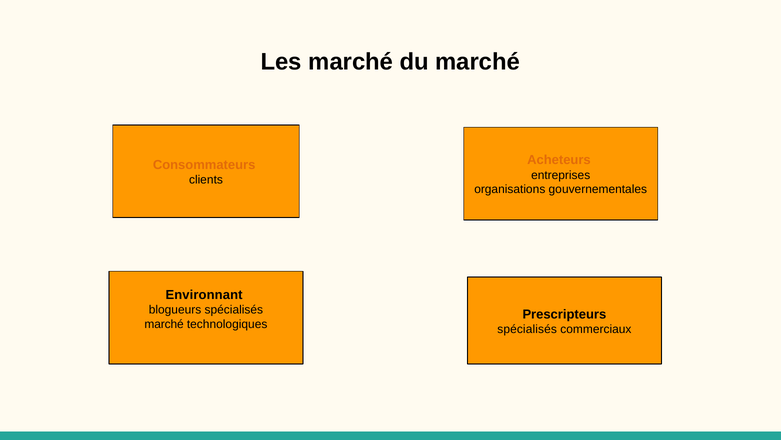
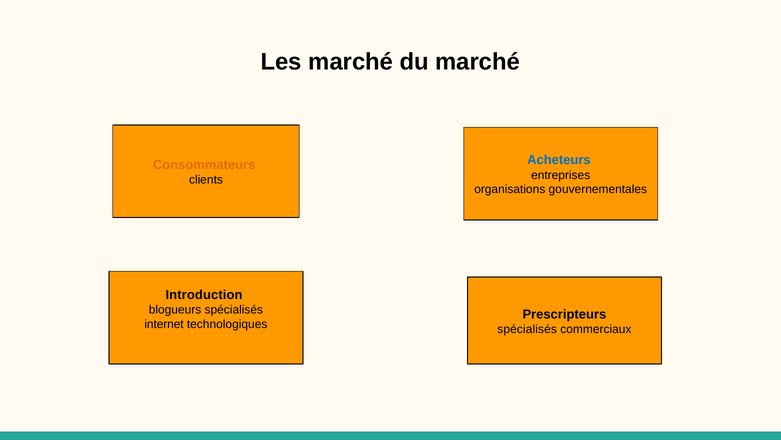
Acheteurs colour: orange -> blue (559, 160)
Environnant: Environnant -> Introduction (204, 295)
marché: marché -> internet (164, 324)
